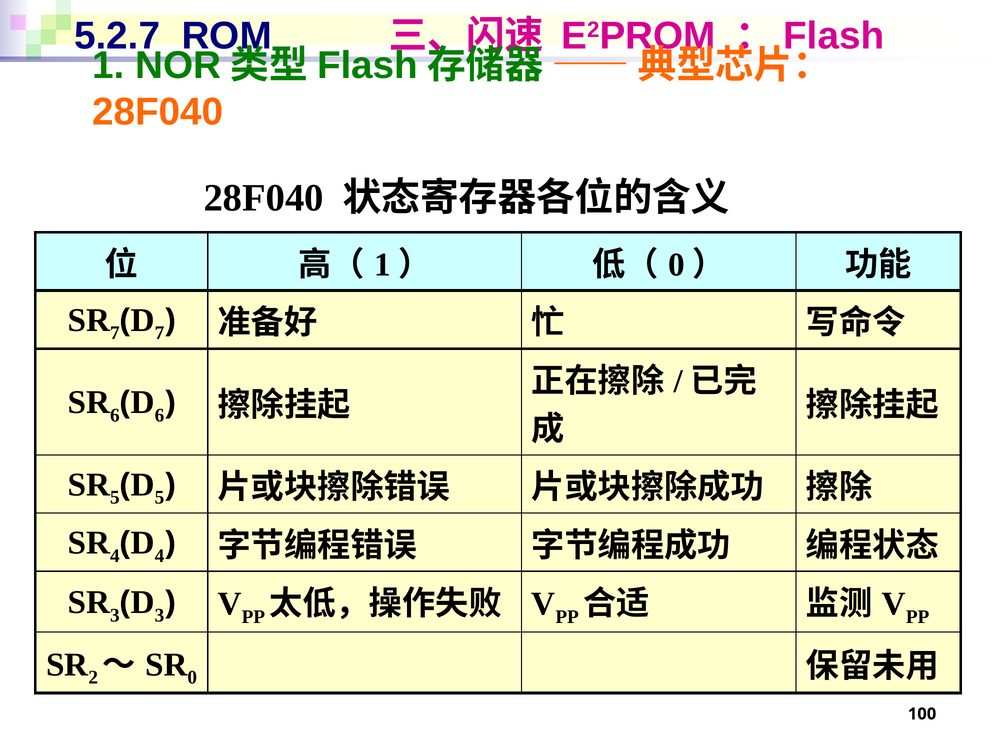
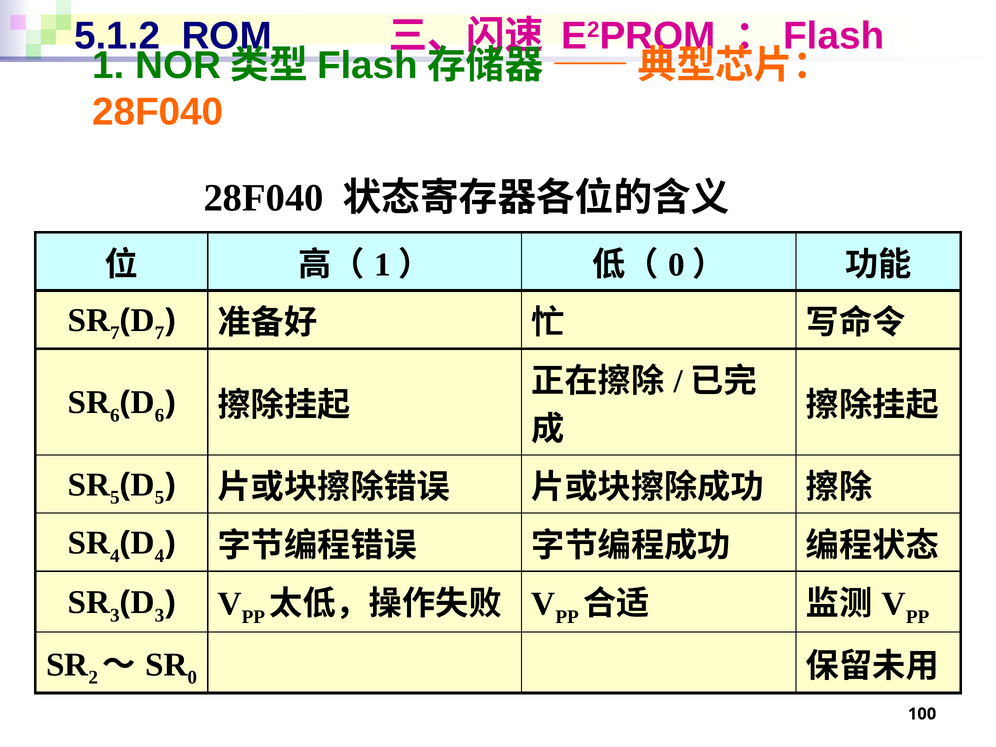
5.2.7: 5.2.7 -> 5.1.2 (117, 36)
